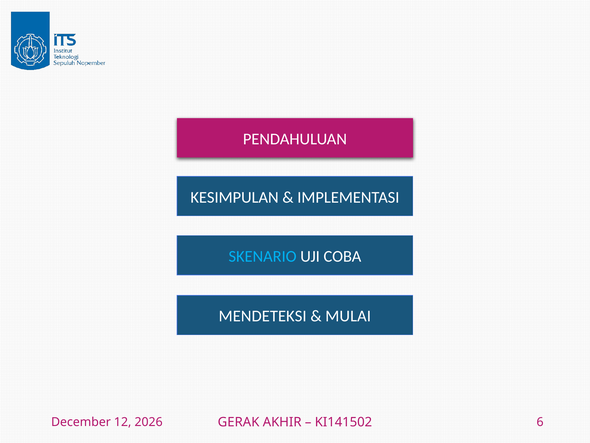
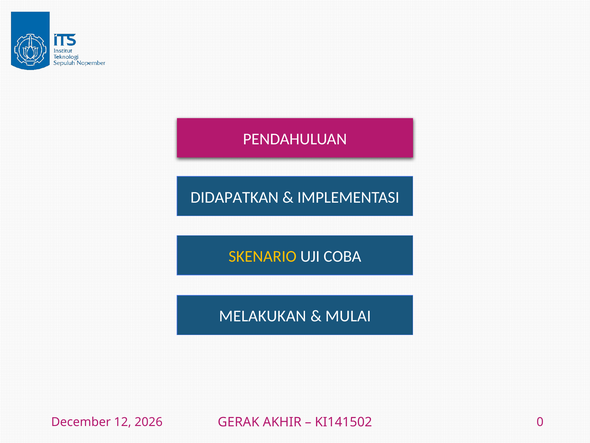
KESIMPULAN: KESIMPULAN -> DIDAPATKAN (235, 197)
SKENARIO colour: light blue -> yellow (263, 256)
MENDETEKSI: MENDETEKSI -> MELAKUKAN (263, 316)
6: 6 -> 0 (540, 422)
